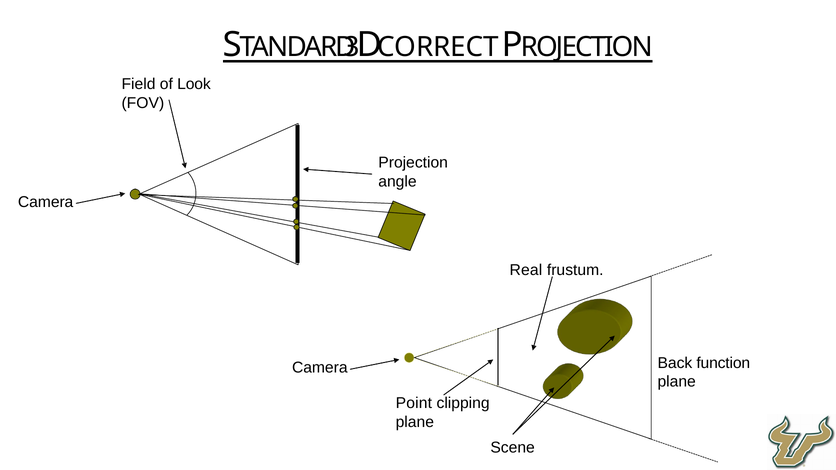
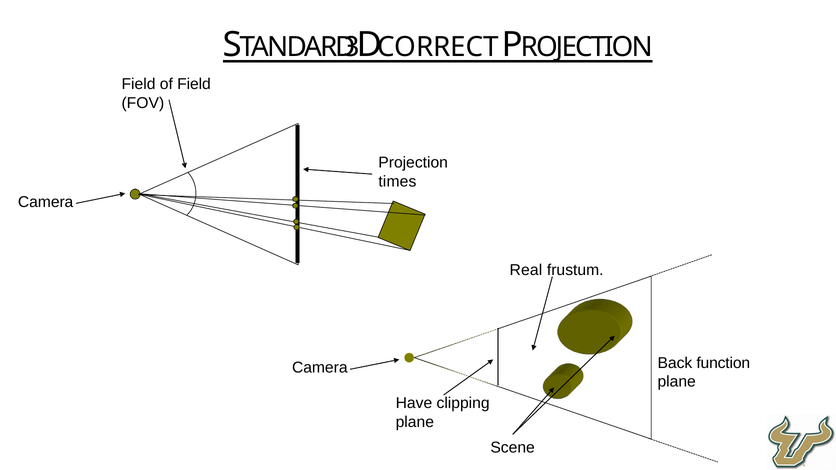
of Look: Look -> Field (194, 84)
angle: angle -> times (397, 182)
Point: Point -> Have (414, 403)
